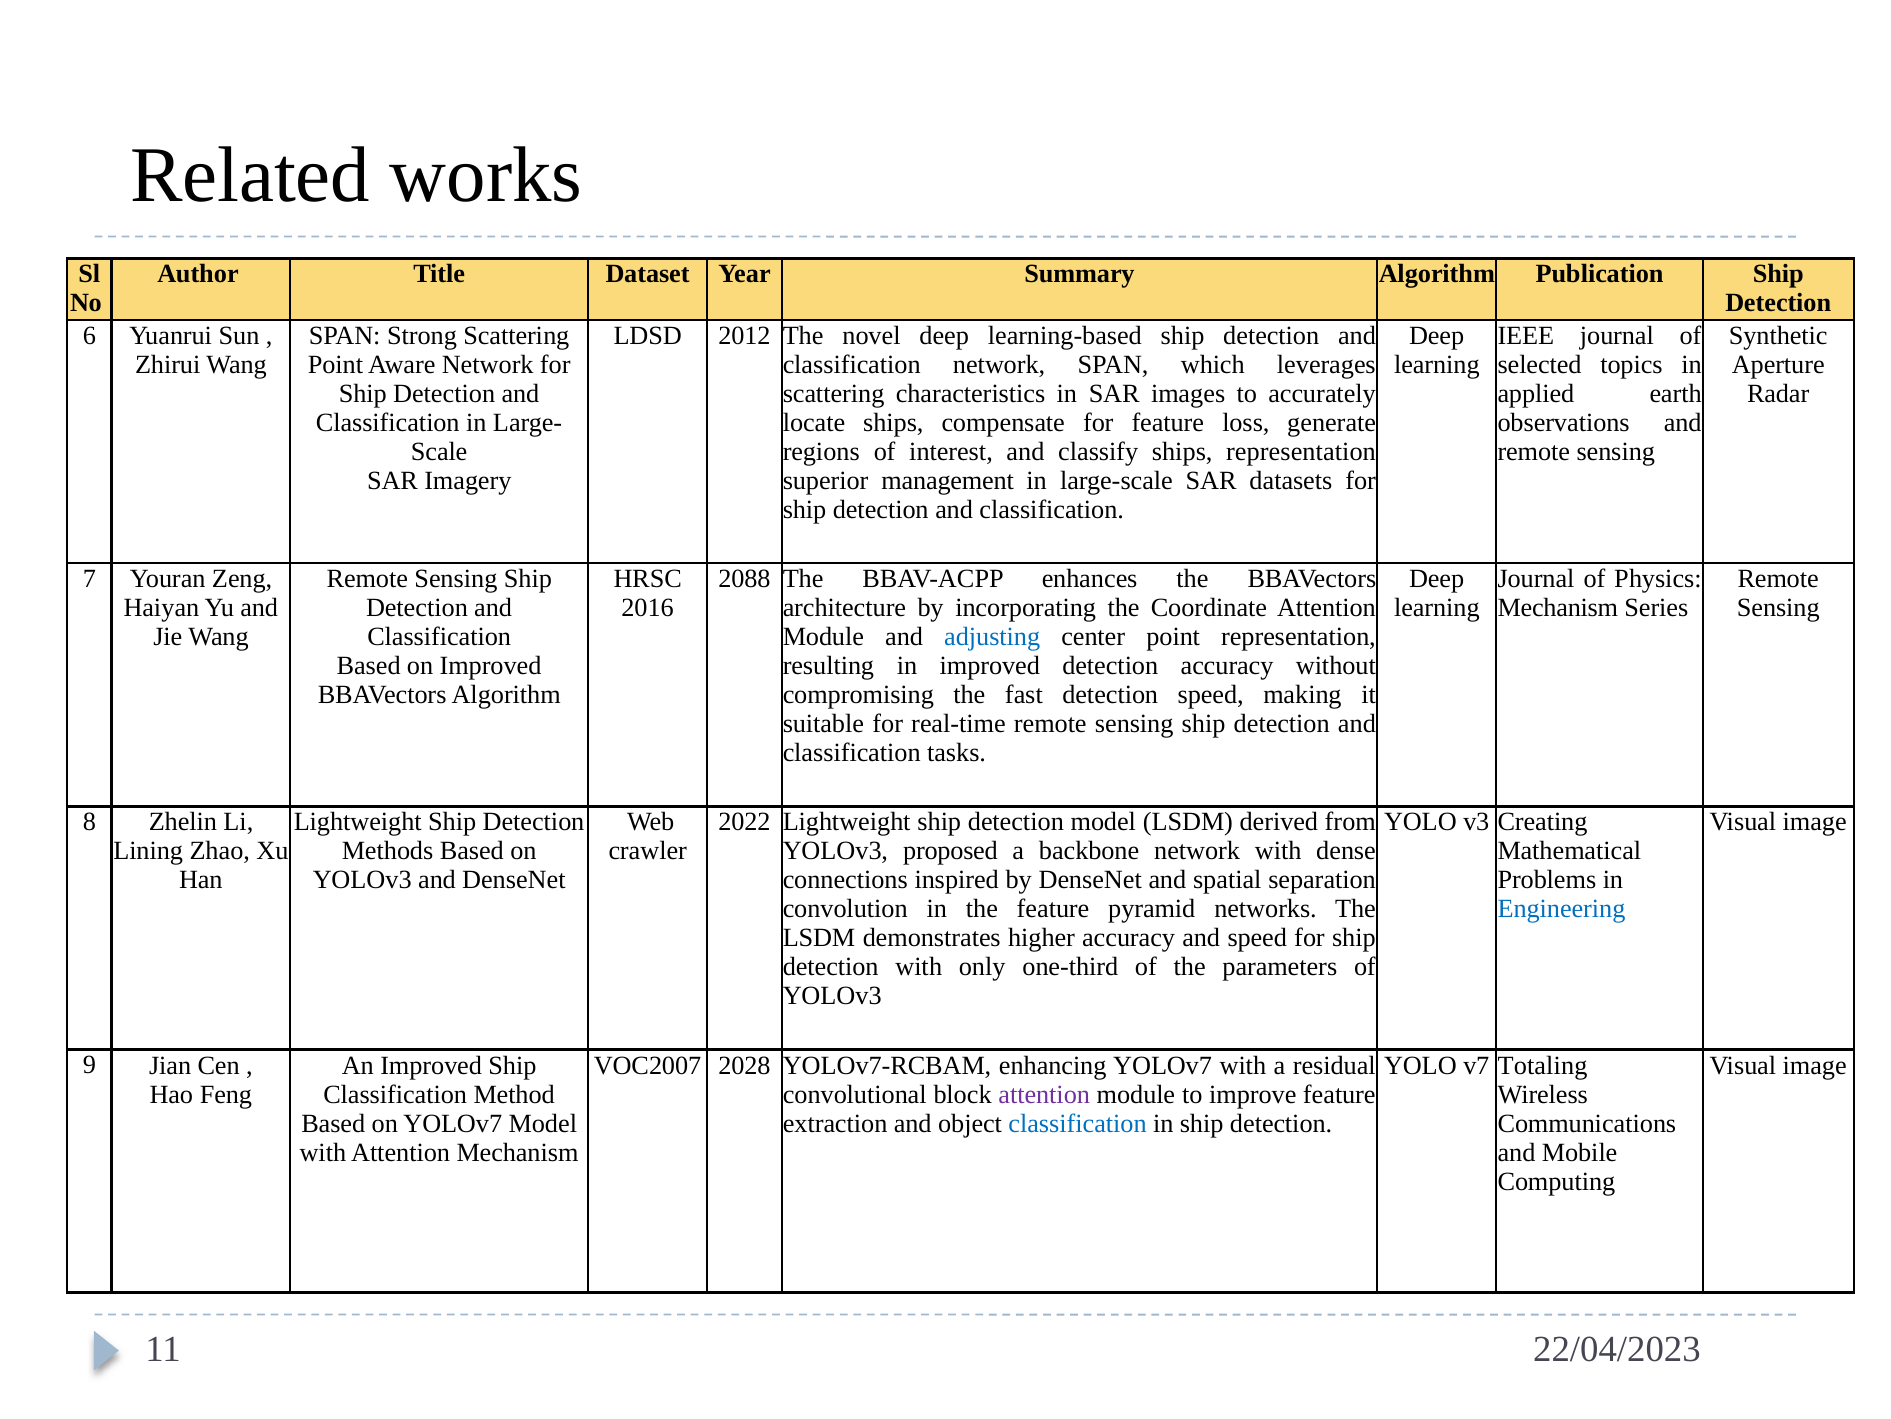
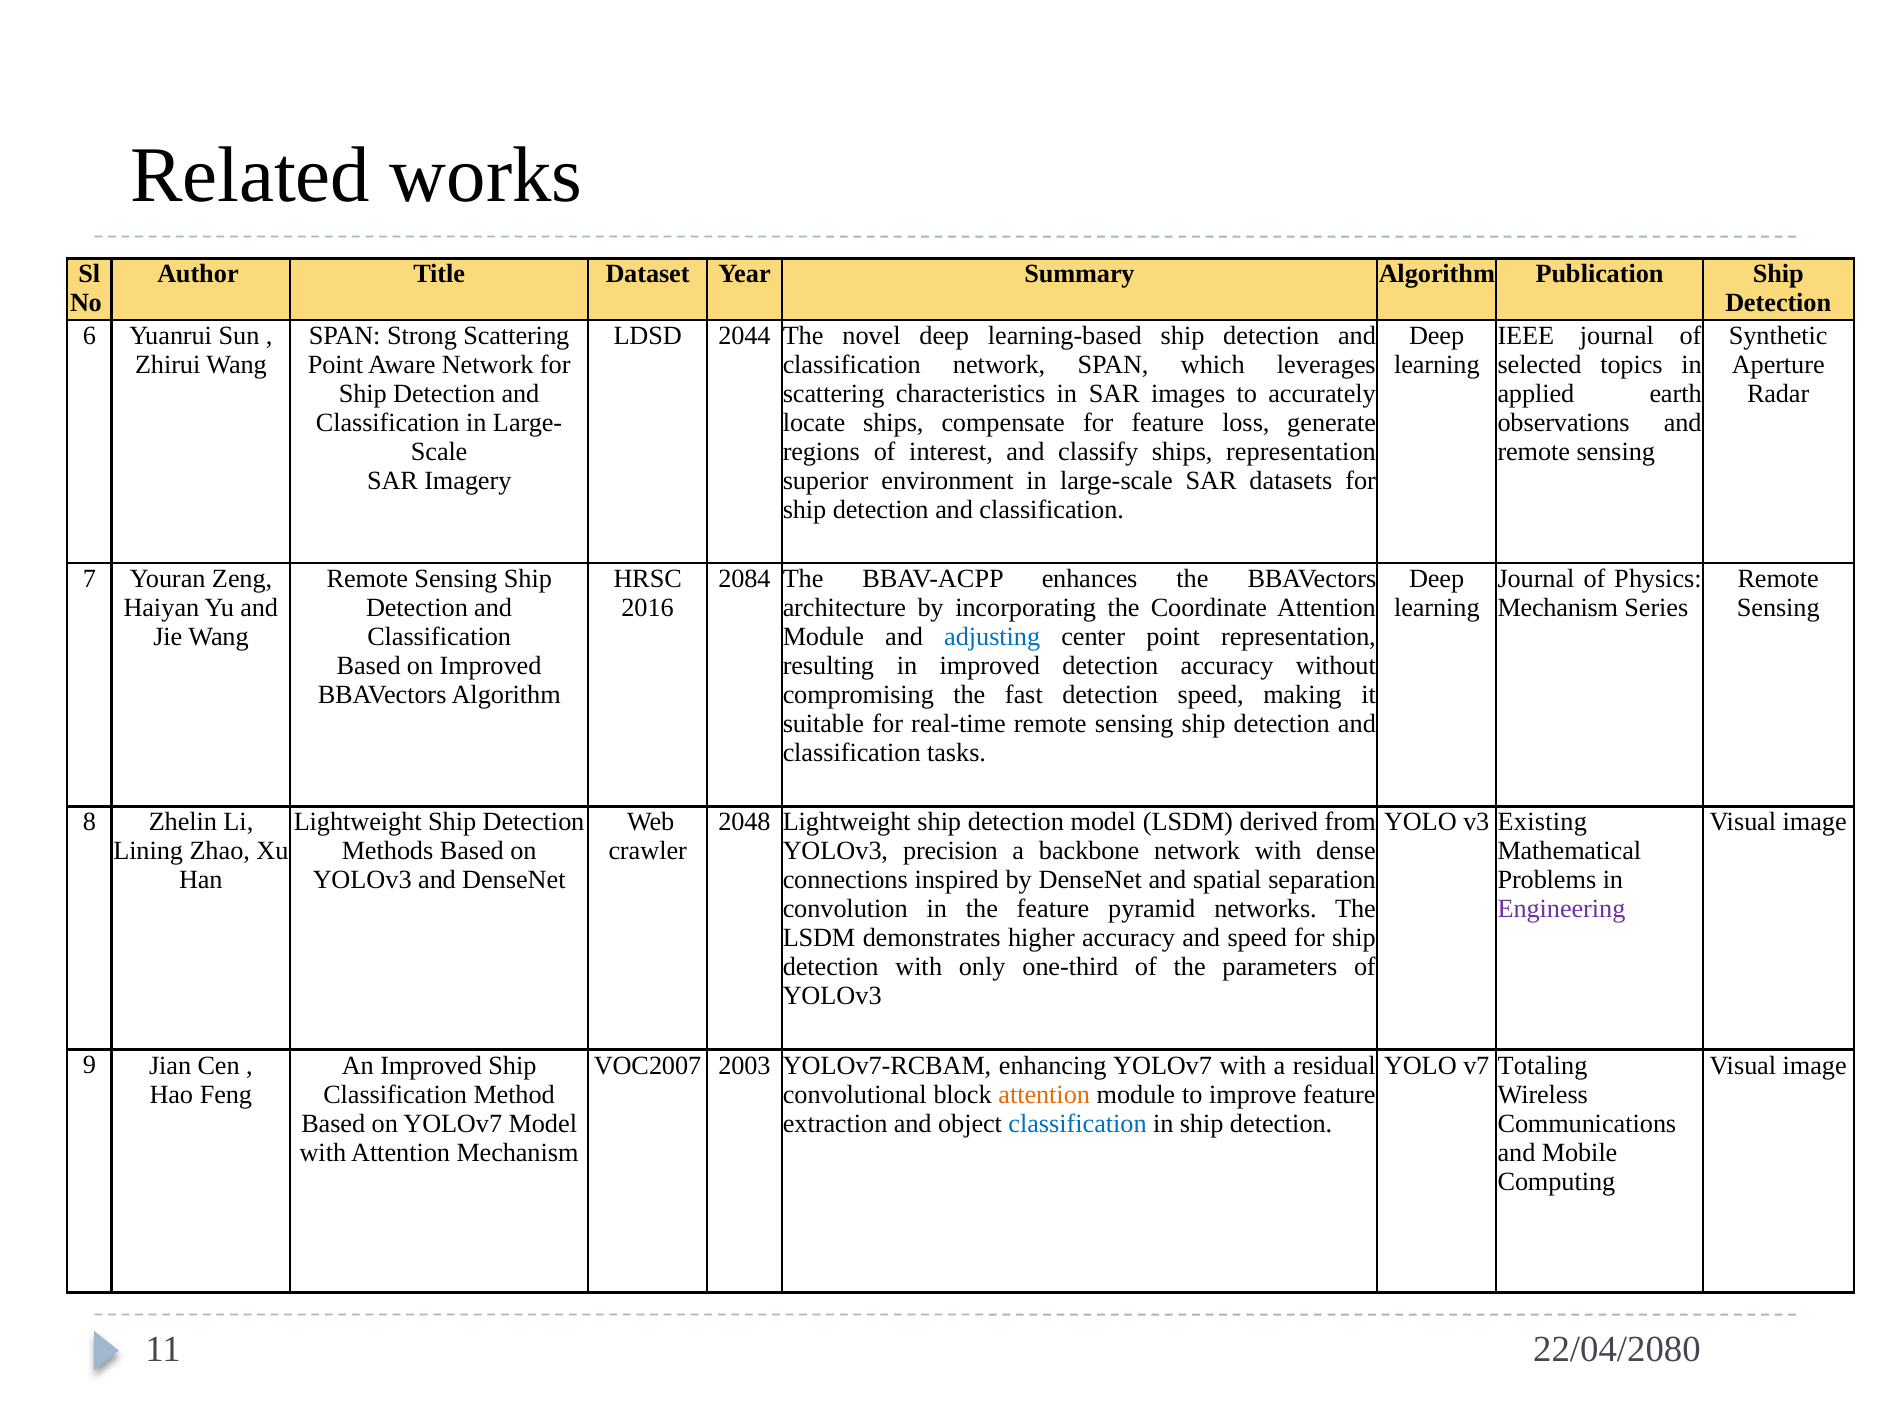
2012: 2012 -> 2044 (744, 336)
management: management -> environment (948, 481)
2088: 2088 -> 2084 (744, 579)
2022: 2022 -> 2048 (744, 822)
Creating: Creating -> Existing (1542, 822)
proposed: proposed -> precision (950, 851)
Engineering colour: blue -> purple (1561, 909)
2028: 2028 -> 2003 (744, 1065)
attention colour: purple -> orange (1044, 1094)
22/04/2023: 22/04/2023 -> 22/04/2080 (1617, 1348)
